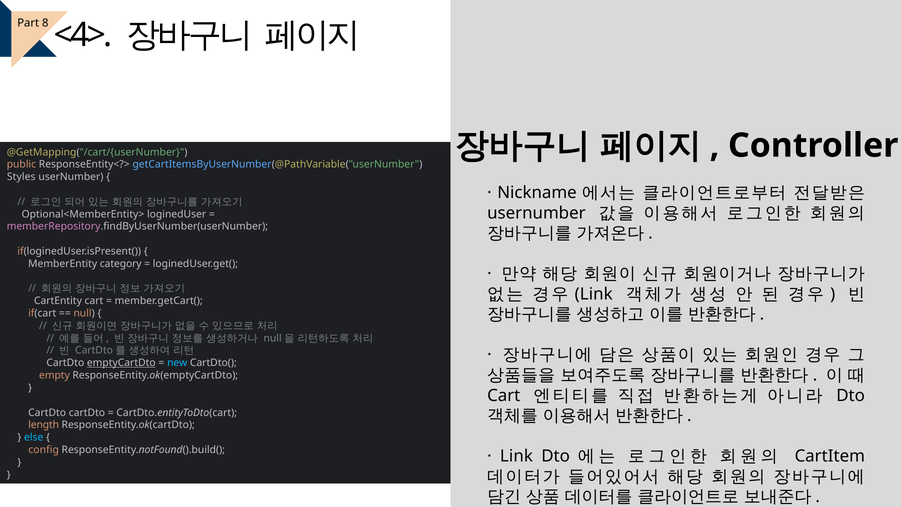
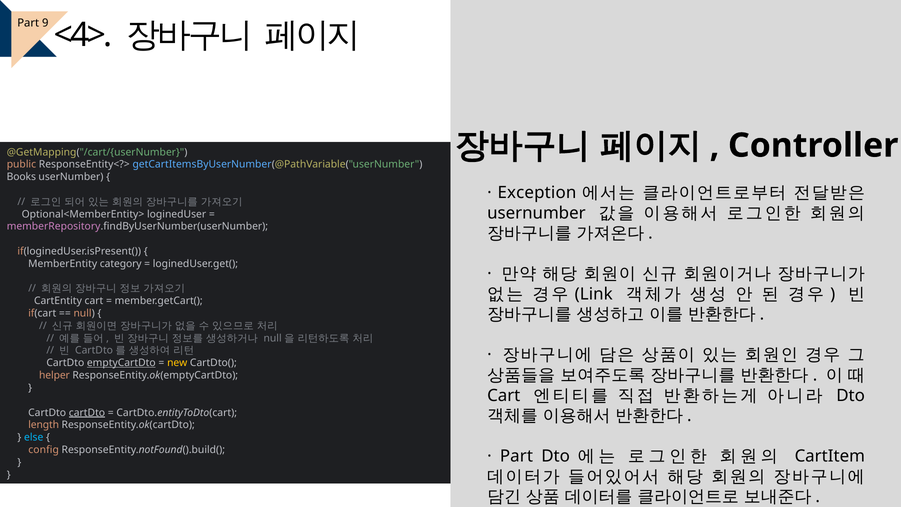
8: 8 -> 9 (45, 23)
Styles: Styles -> Books (21, 177)
Nickname: Nickname -> Exception (537, 193)
new colour: light blue -> yellow (177, 363)
empty: empty -> helper (54, 375)
cartDto underline: none -> present (87, 412)
Link: Link -> Part (516, 456)
